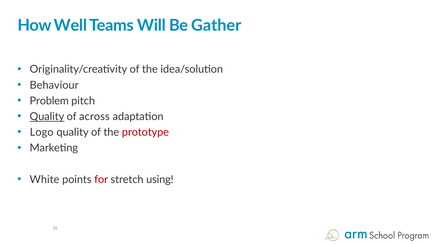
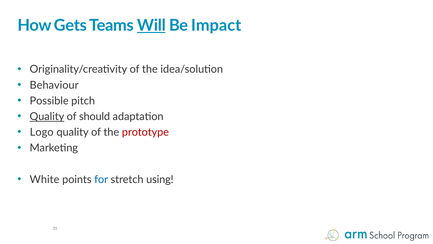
Well: Well -> Gets (70, 25)
Will underline: none -> present (151, 25)
Gather: Gather -> Impact (216, 25)
Problem: Problem -> Possible (49, 101)
across: across -> should (95, 116)
for colour: red -> blue (101, 179)
